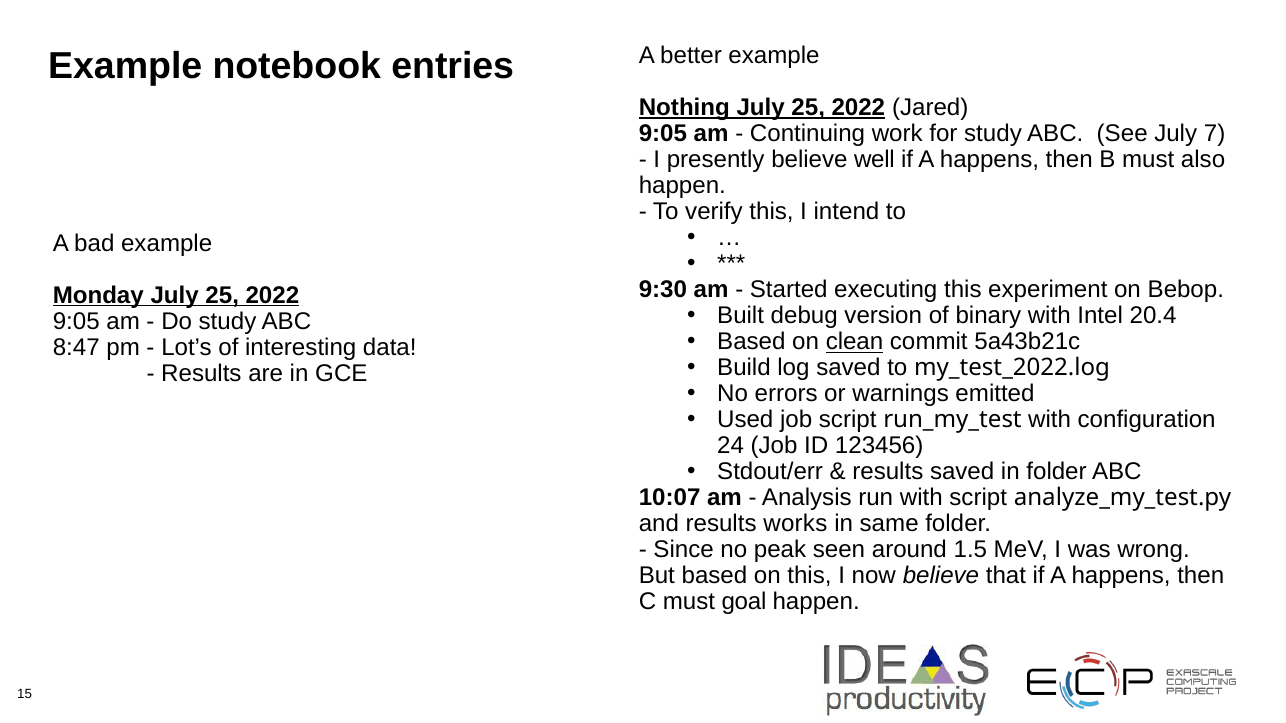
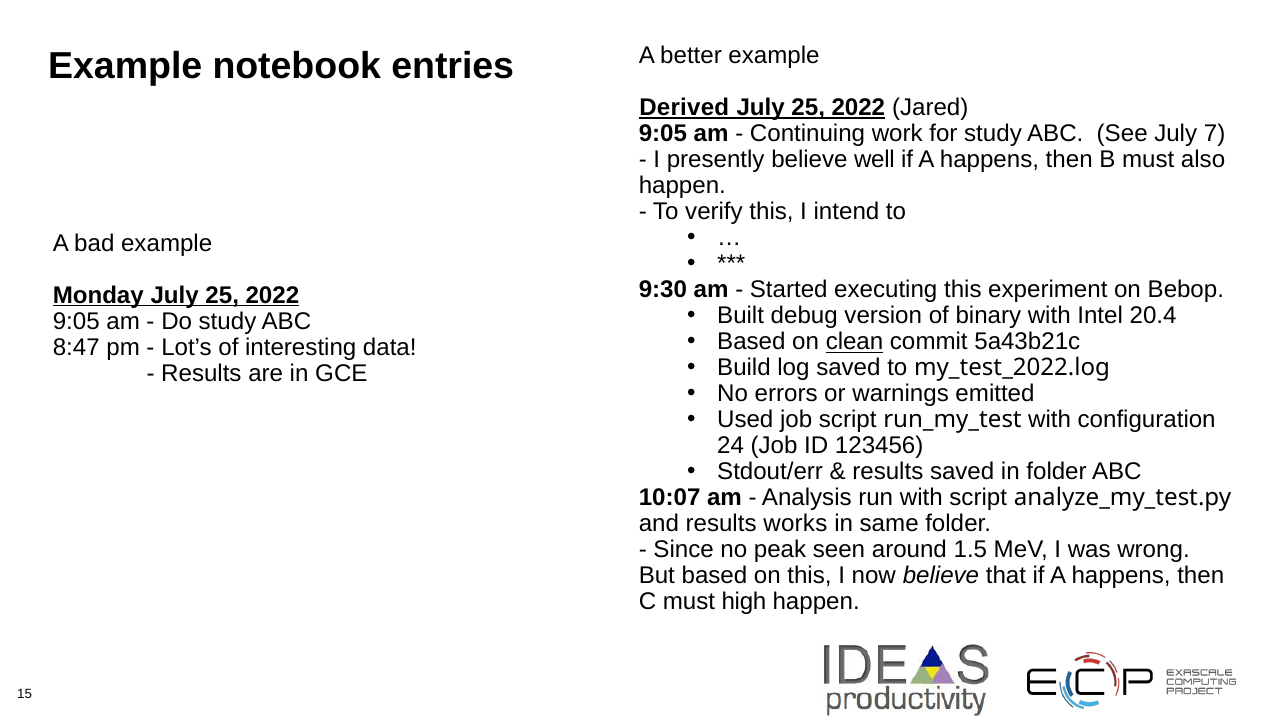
Nothing: Nothing -> Derived (684, 107)
goal: goal -> high (744, 602)
